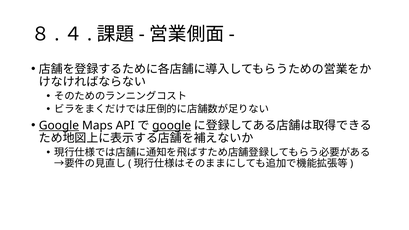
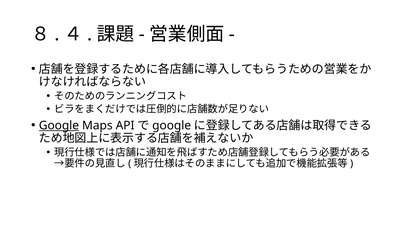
google underline: present -> none (172, 126)
